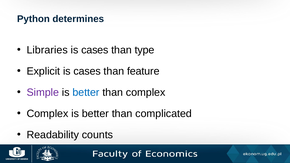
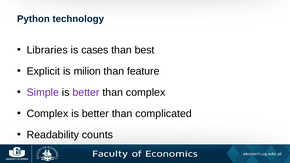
determines: determines -> technology (78, 19)
type: type -> best (145, 50)
Explicit is cases: cases -> milion (87, 71)
better colour: blue -> purple (86, 92)
